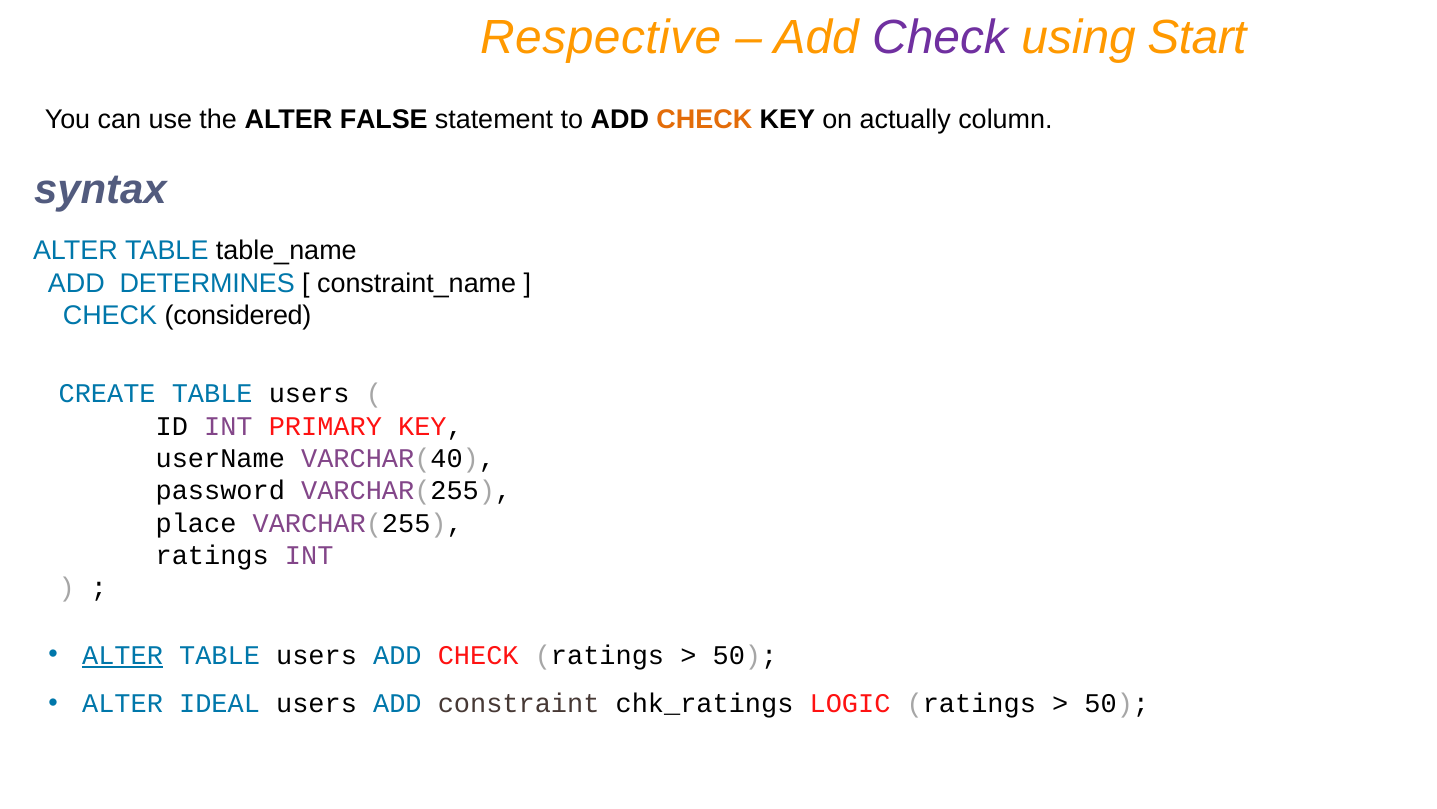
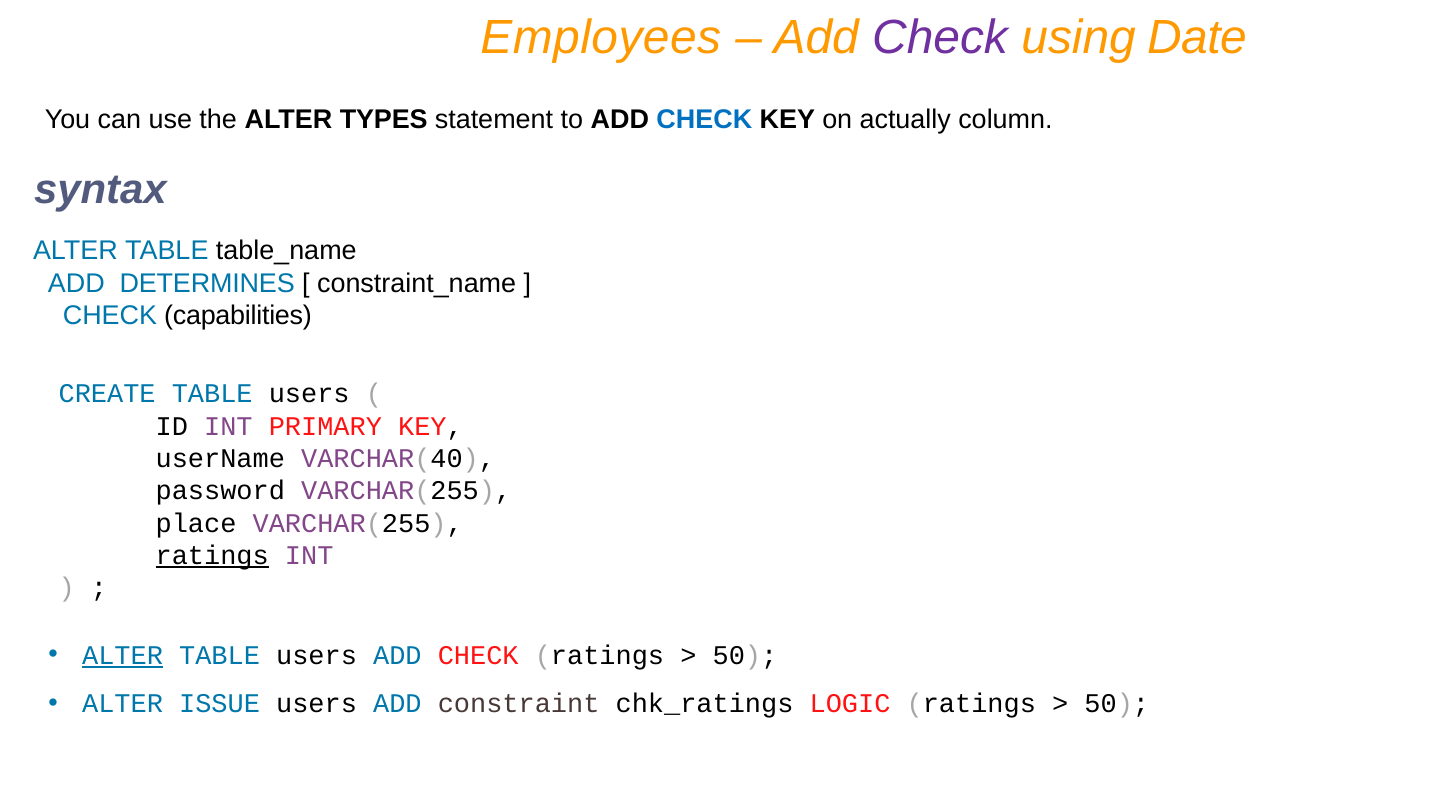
Respective: Respective -> Employees (601, 37)
Start: Start -> Date (1197, 37)
FALSE: FALSE -> TYPES (384, 120)
CHECK colour: orange -> blue (704, 120)
considered: considered -> capabilities (238, 315)
ratings underline: none -> present (212, 555)
IDEAL: IDEAL -> ISSUE (220, 703)
